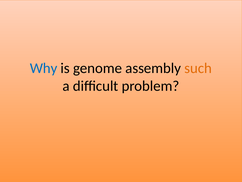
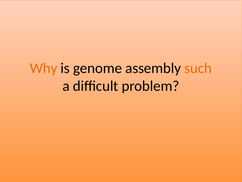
Why colour: blue -> orange (44, 68)
